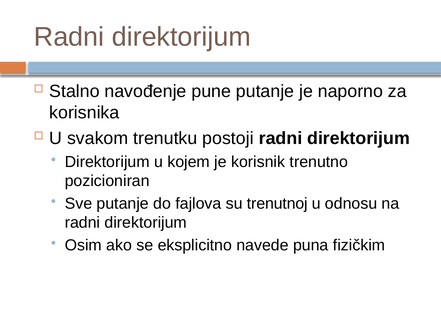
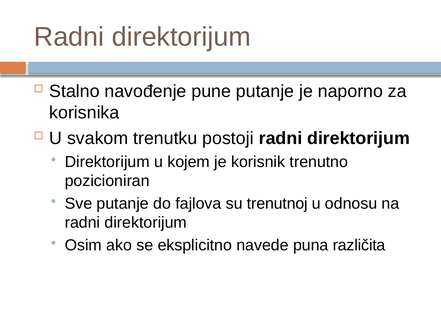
fizičkim: fizičkim -> različita (359, 245)
